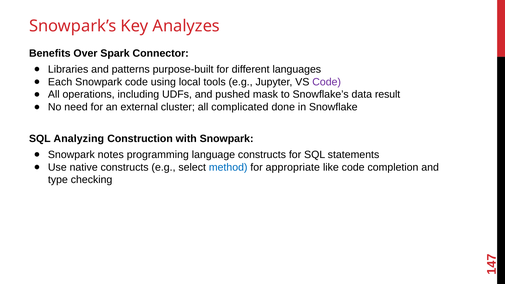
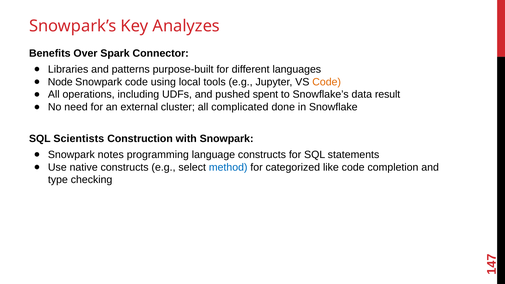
Each: Each -> Node (60, 82)
Code colour: purple -> orange (327, 82)
mask: mask -> spent (265, 95)
Analyzing: Analyzing -> Scientists (79, 139)
appropriate: appropriate -> categorized (293, 167)
